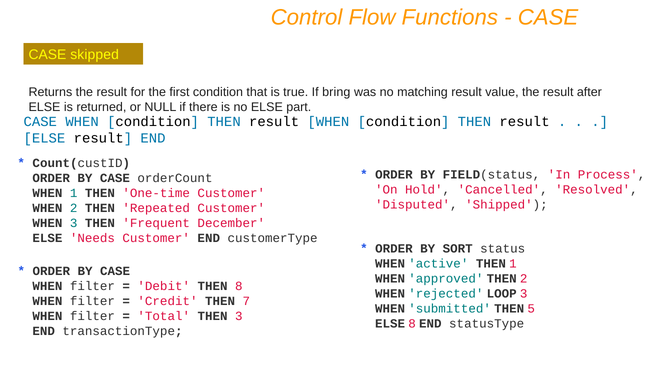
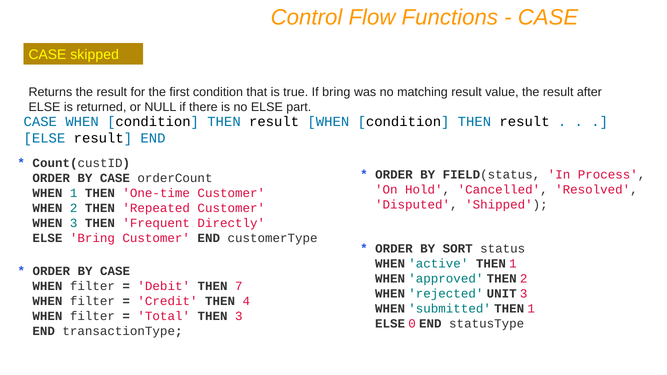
December: December -> Directly (231, 223)
ELSE Needs: Needs -> Bring (92, 238)
THEN 8: 8 -> 7 (239, 286)
LOOP: LOOP -> UNIT (502, 294)
7: 7 -> 4 (246, 301)
submitted THEN 5: 5 -> 1 (531, 309)
ELSE 8: 8 -> 0 (412, 324)
